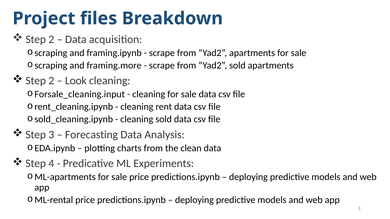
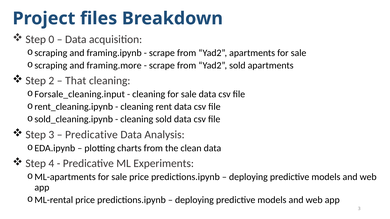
2: 2 -> 0 (51, 39)
Look: Look -> That (76, 81)
Forecasting: Forecasting -> Predicative (91, 135)
